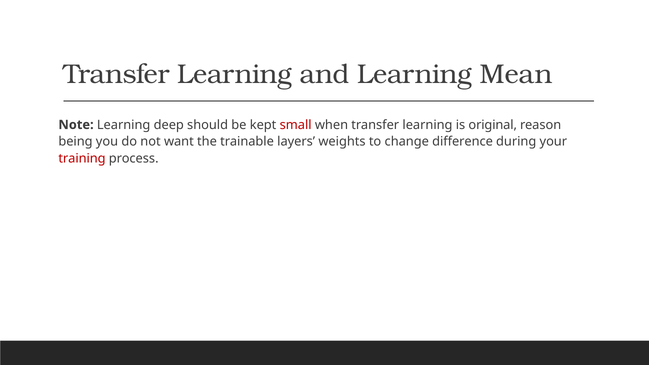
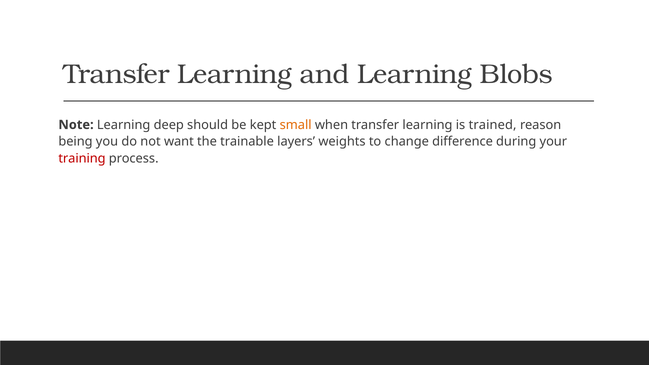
Mean: Mean -> Blobs (516, 75)
small colour: red -> orange (296, 125)
original: original -> trained (493, 125)
